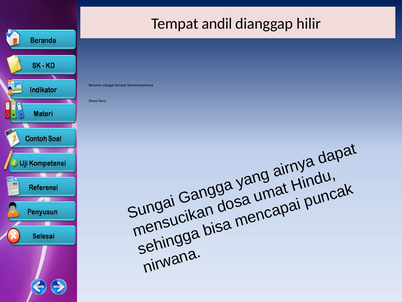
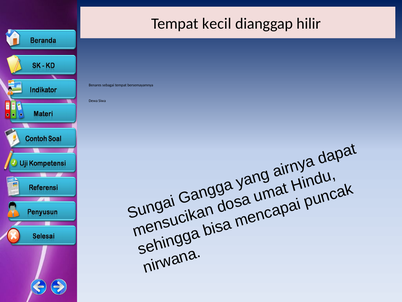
andil: andil -> kecil (217, 24)
